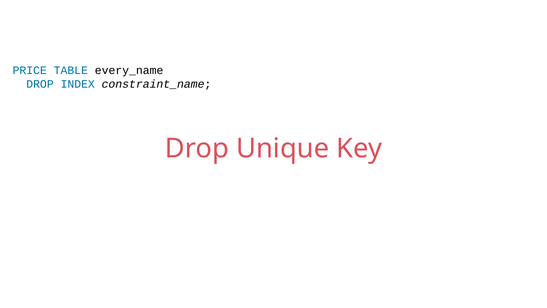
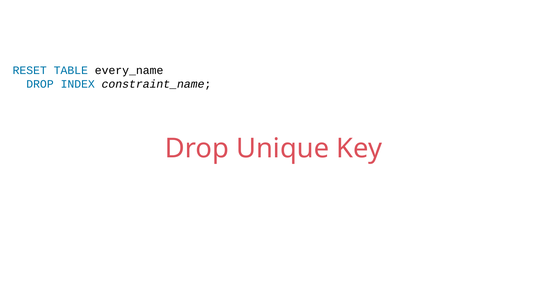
PRICE: PRICE -> RESET (30, 70)
